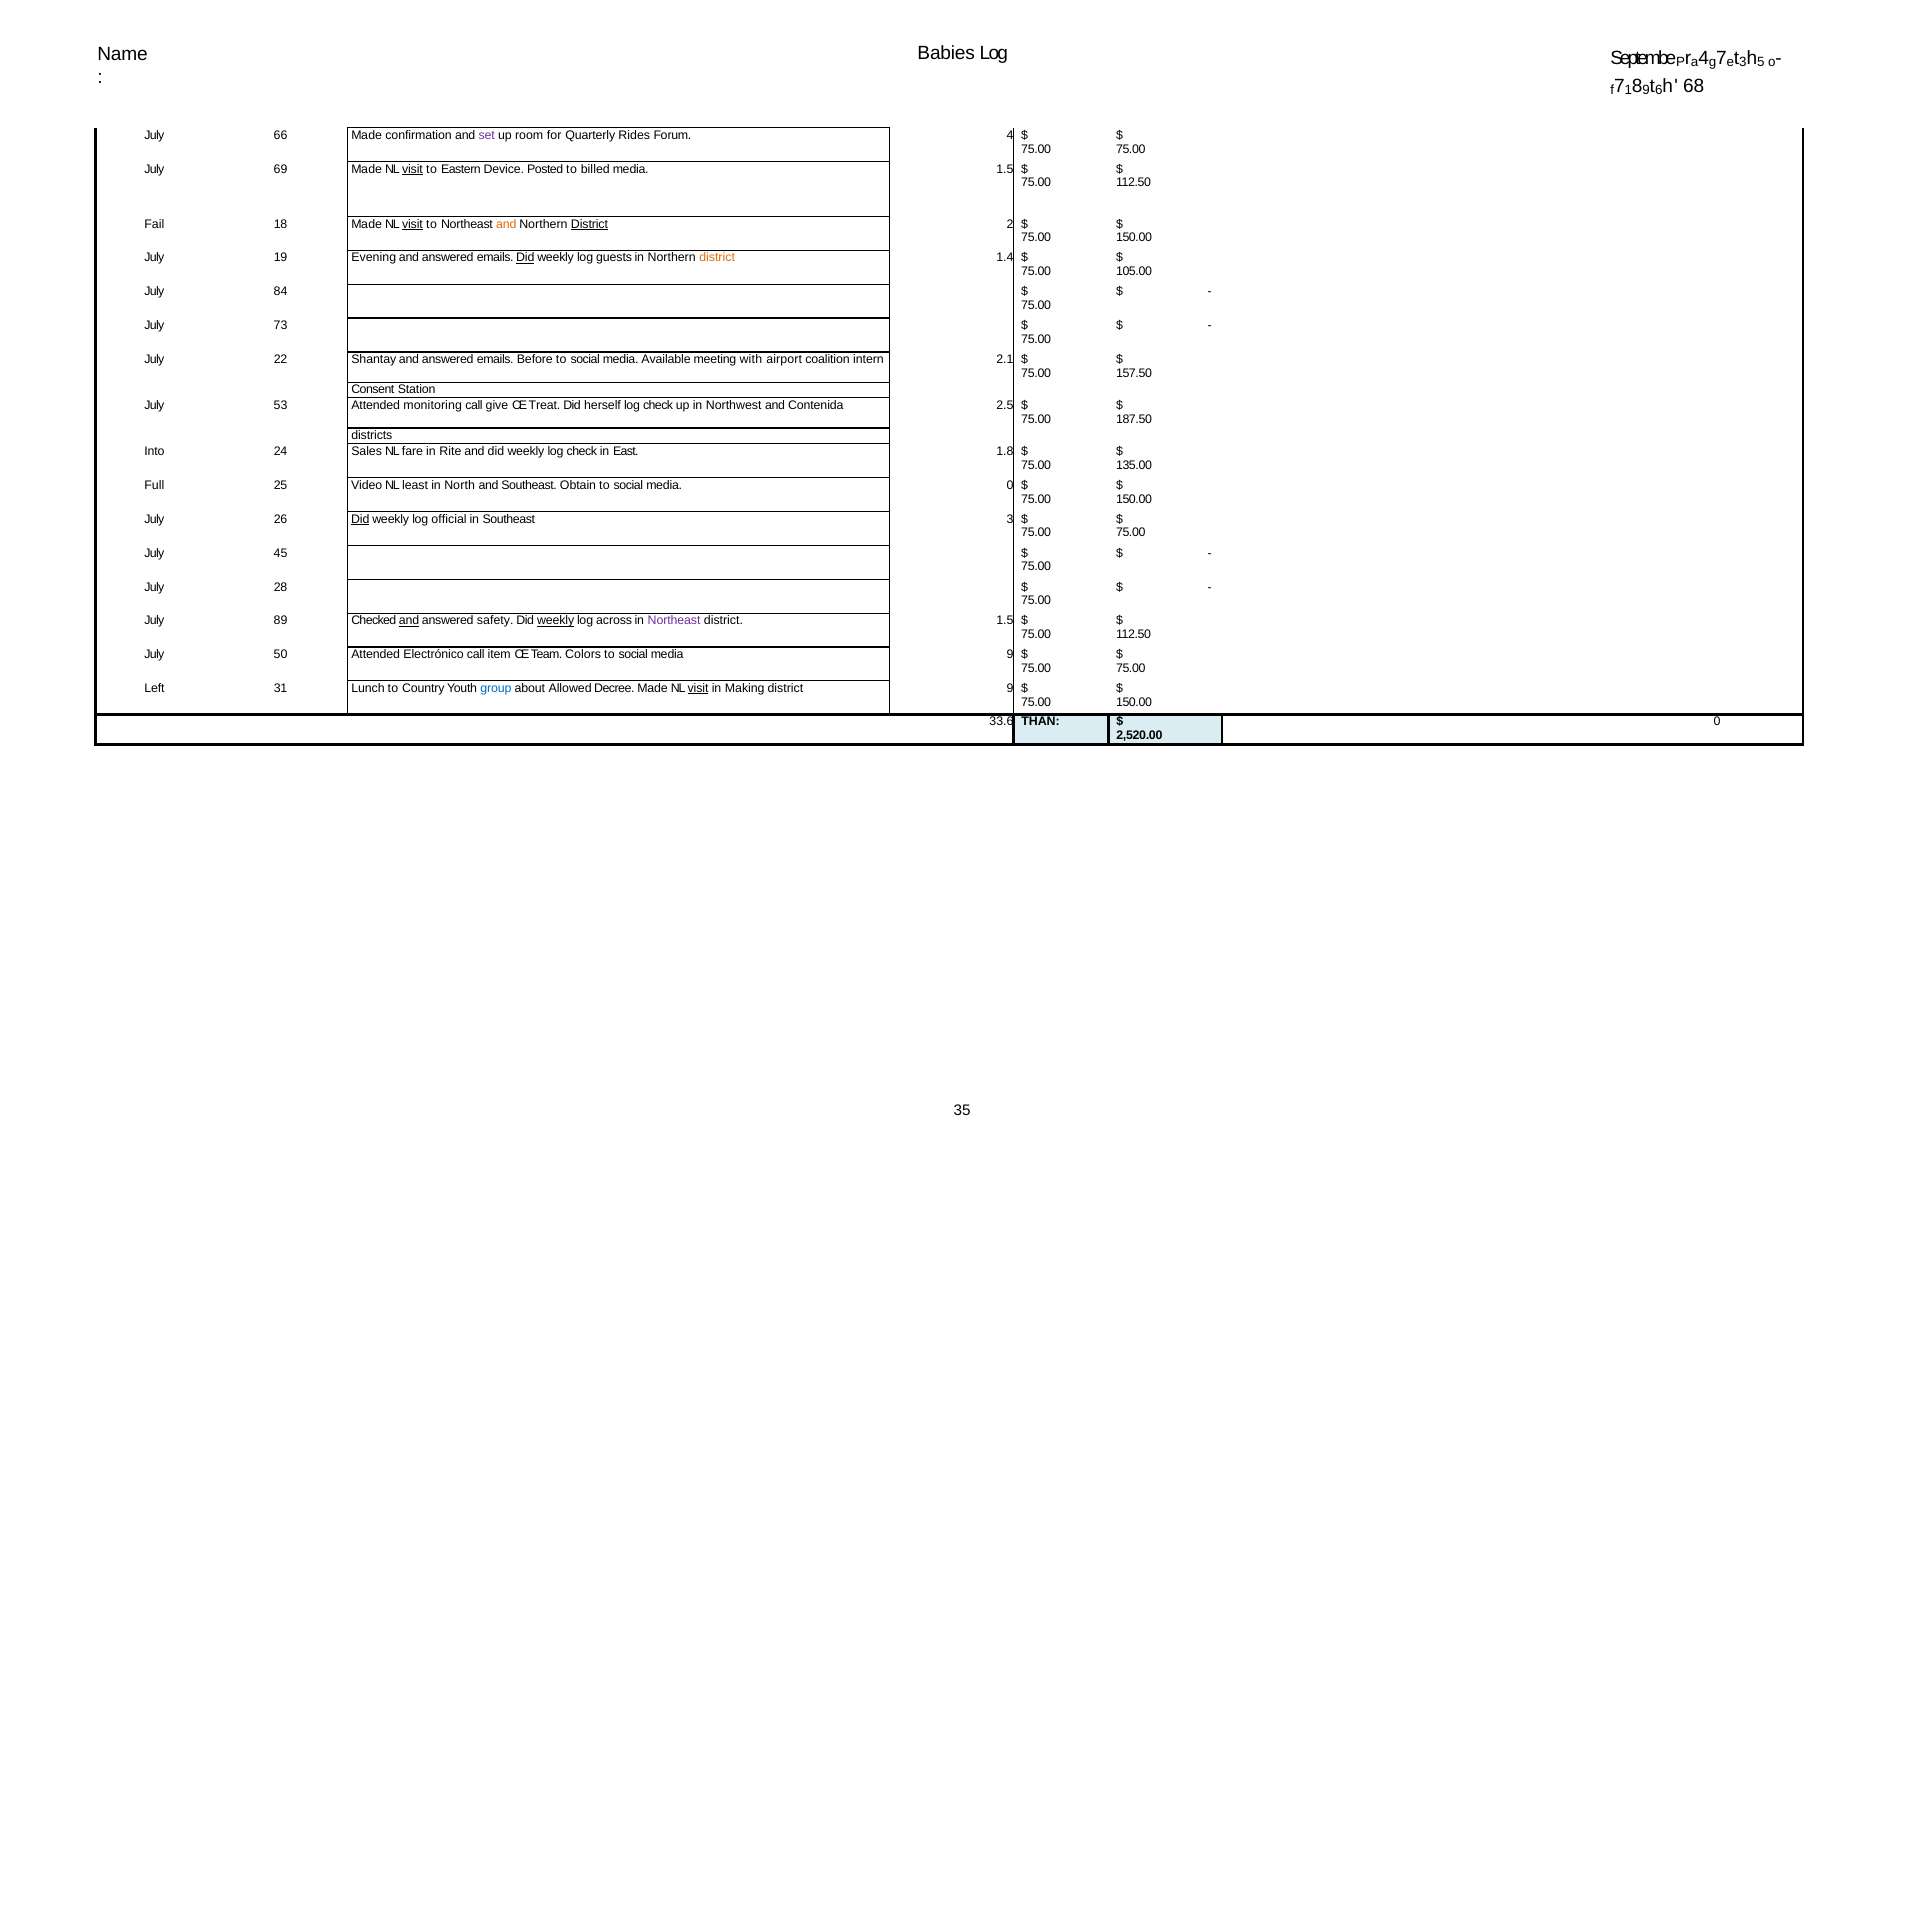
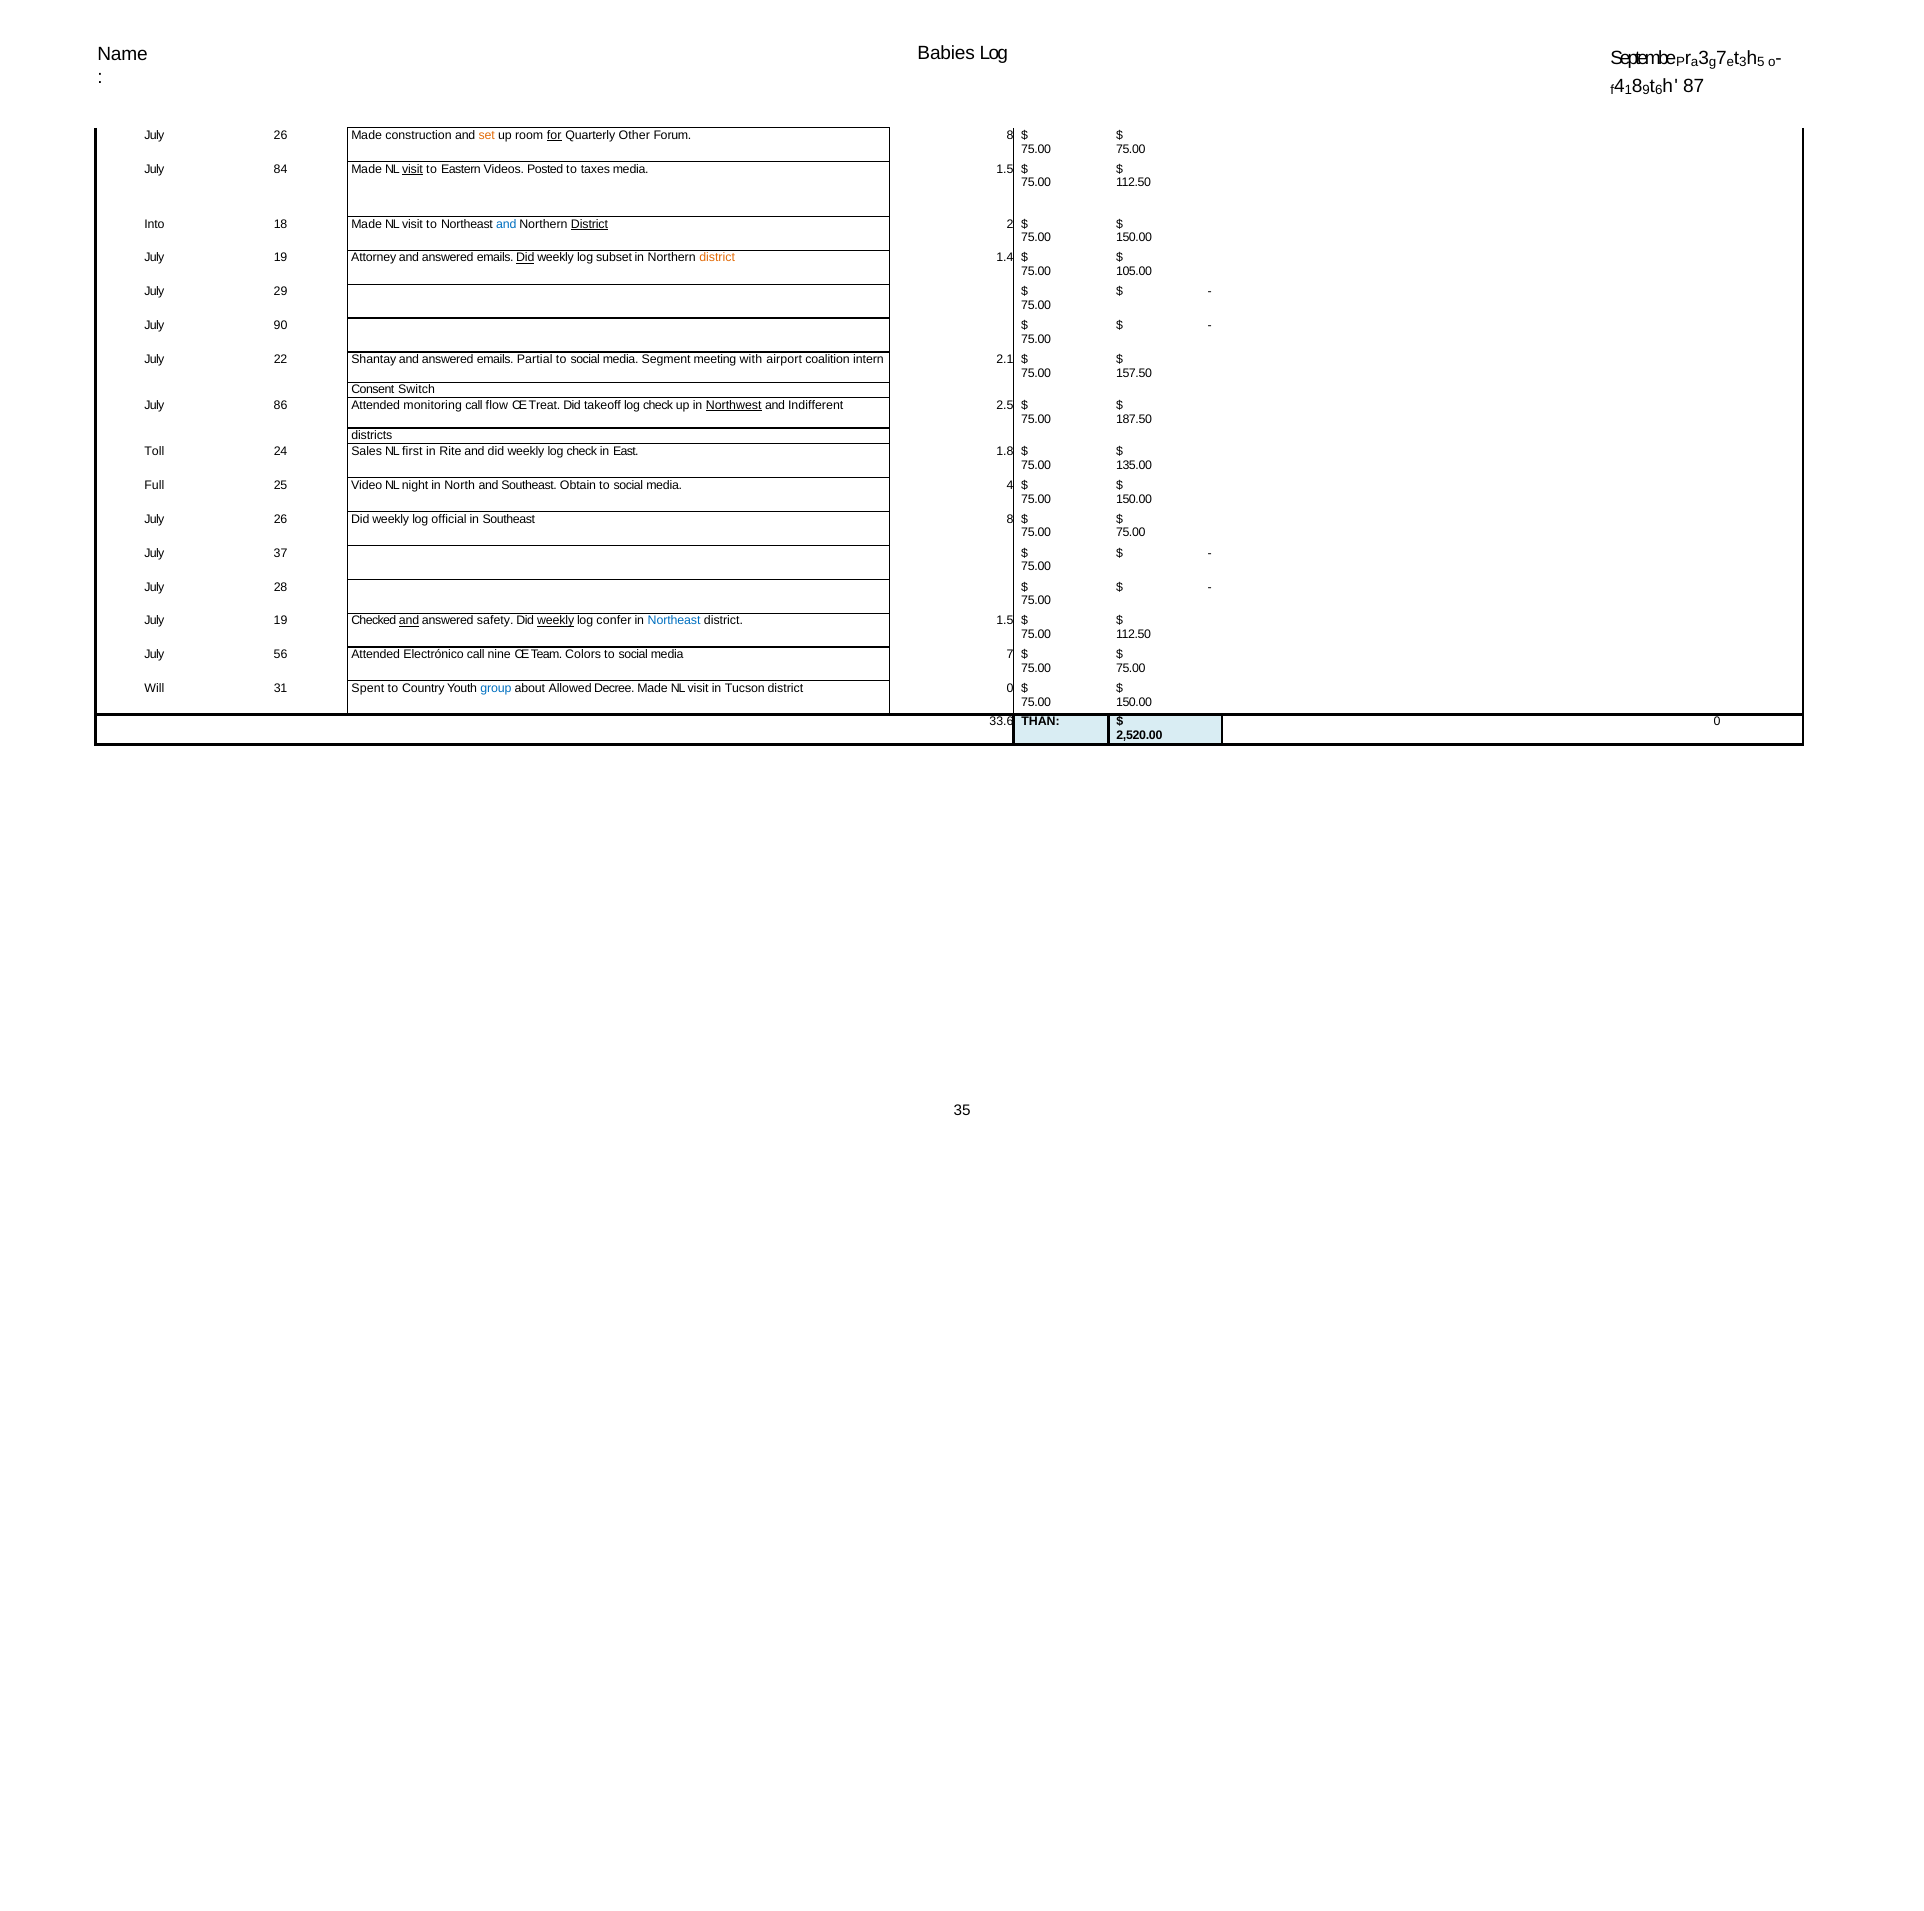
4: 4 -> 3 (1704, 58)
7: 7 -> 4 (1619, 86)
68: 68 -> 87 (1694, 86)
66: 66 -> 26 (281, 135)
confirmation: confirmation -> construction (419, 135)
set colour: purple -> orange (487, 135)
for underline: none -> present (554, 135)
Rides: Rides -> Other (634, 135)
Forum 4: 4 -> 8 (1010, 135)
69: 69 -> 84 (281, 169)
Device: Device -> Videos (504, 169)
billed: billed -> taxes (595, 169)
Fail: Fail -> Into (154, 224)
visit underline: present -> none (412, 224)
and colour: orange -> blue (506, 224)
Evening: Evening -> Attorney (374, 258)
guests: guests -> subset (614, 258)
84: 84 -> 29 (281, 292)
73: 73 -> 90 (281, 326)
Before: Before -> Partial (535, 359)
Available: Available -> Segment (666, 359)
Station: Station -> Switch (417, 389)
53: 53 -> 86 (281, 405)
give: give -> flow (497, 405)
herself: herself -> takeoff (602, 405)
Northwest underline: none -> present (734, 405)
Contenida: Contenida -> Indifferent (816, 405)
Into: Into -> Toll (154, 451)
fare: fare -> first (412, 451)
least: least -> night (415, 485)
media 0: 0 -> 4 (1010, 485)
Did underline: present -> none (360, 519)
Southeast 3: 3 -> 8 (1010, 519)
45: 45 -> 37 (281, 553)
89: 89 -> 19 (281, 621)
across: across -> confer (614, 621)
Northeast colour: purple -> blue (674, 621)
50: 50 -> 56 (281, 654)
item: item -> nine (499, 654)
media 9: 9 -> 7 (1010, 654)
Left: Left -> Will (154, 688)
Lunch: Lunch -> Spent (368, 688)
visit underline: present -> none (698, 688)
Making: Making -> Tucson (745, 688)
district 9: 9 -> 0 (1010, 688)
